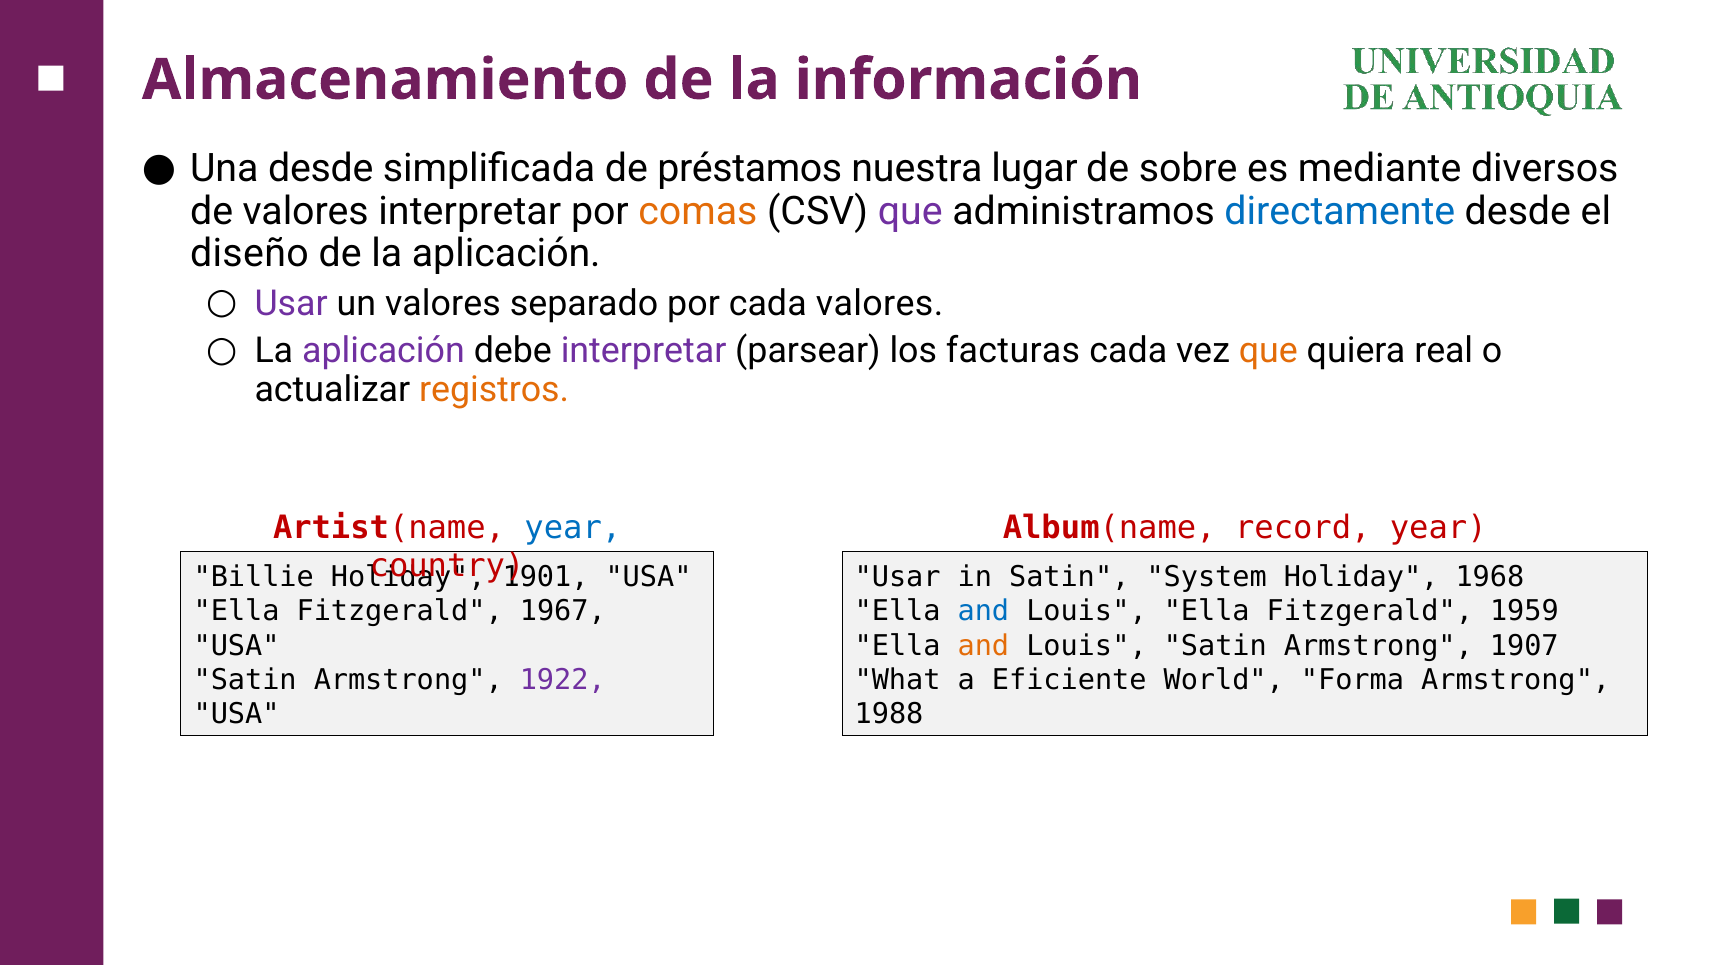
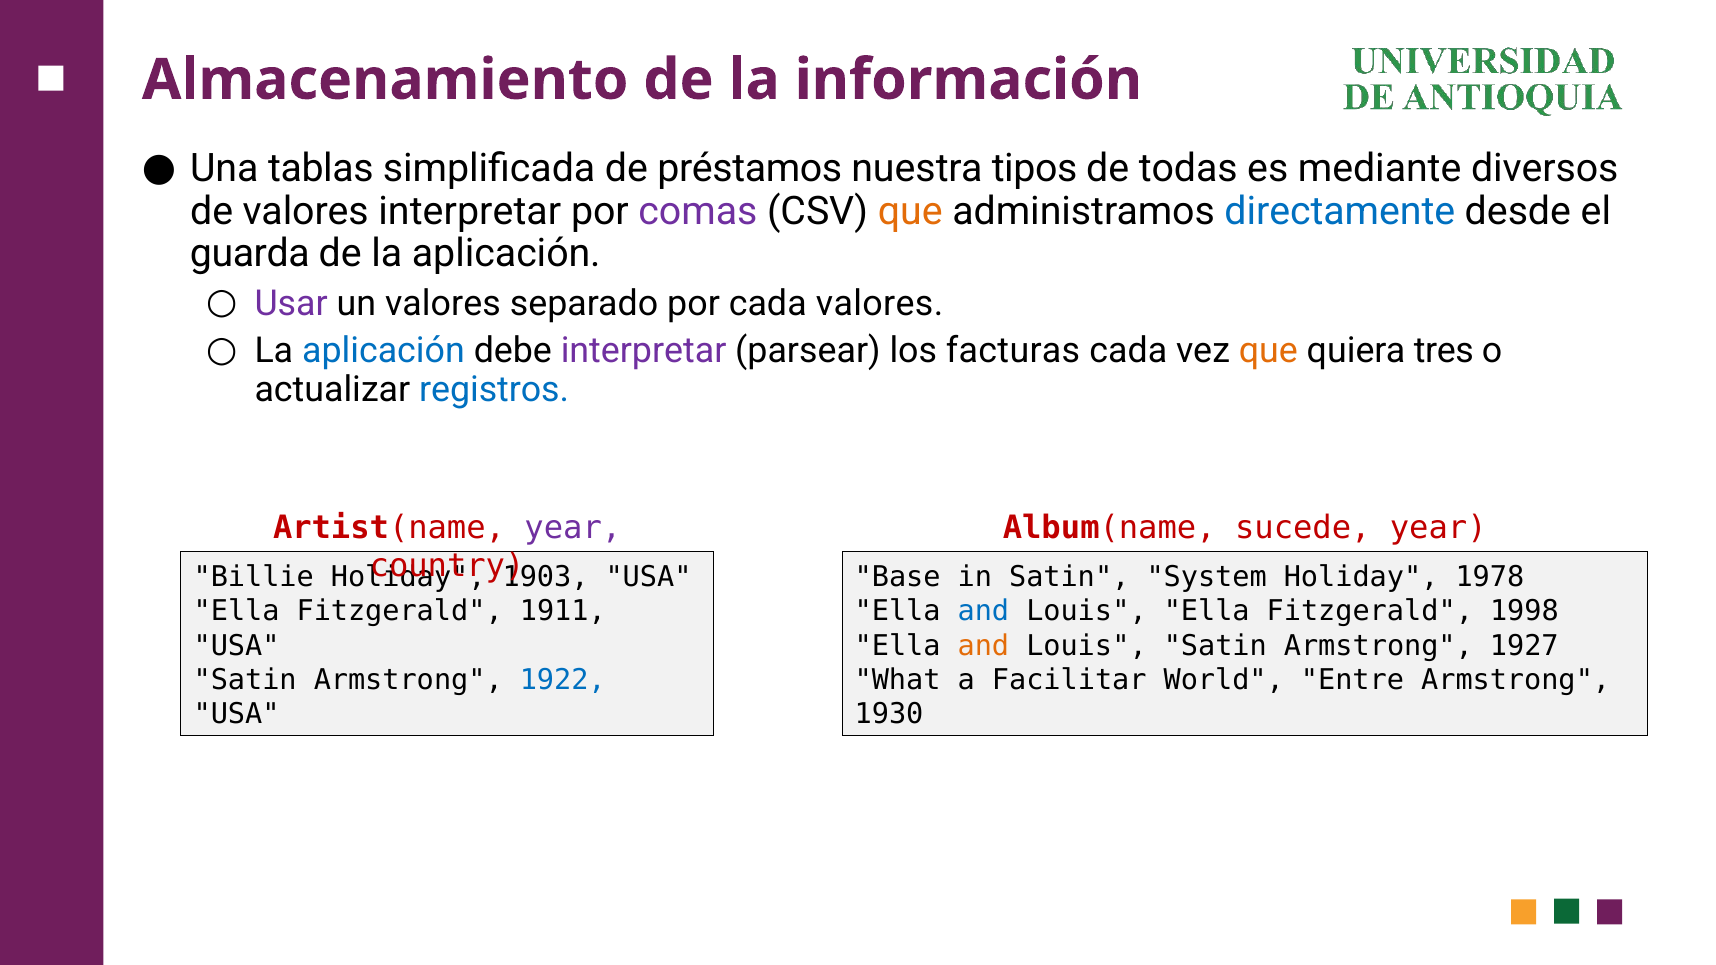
Una desde: desde -> tablas (321, 169)
lugar: lugar -> tipos (1035, 169)
sobre: sobre -> todas (1188, 169)
comas colour: orange -> purple (698, 211)
que colour: purple -> orange (910, 211)
diseño: diseño -> guarda (250, 254)
aplicación colour: purple -> blue (383, 351)
real: real -> tres (1444, 351)
registros colour: orange -> blue (494, 390)
year colour: blue -> purple (573, 528)
record: record -> sucede (1303, 528)
1901: 1901 -> 1903 (546, 577)
Usar: Usar -> Base (898, 577)
1968: 1968 -> 1978 (1490, 577)
1967: 1967 -> 1911 (563, 611)
1959: 1959 -> 1998 (1524, 611)
1907: 1907 -> 1927 (1524, 646)
1922 colour: purple -> blue (563, 680)
Eficiente: Eficiente -> Facilitar (1069, 680)
Forma: Forma -> Entre (1353, 680)
1988: 1988 -> 1930 (889, 714)
